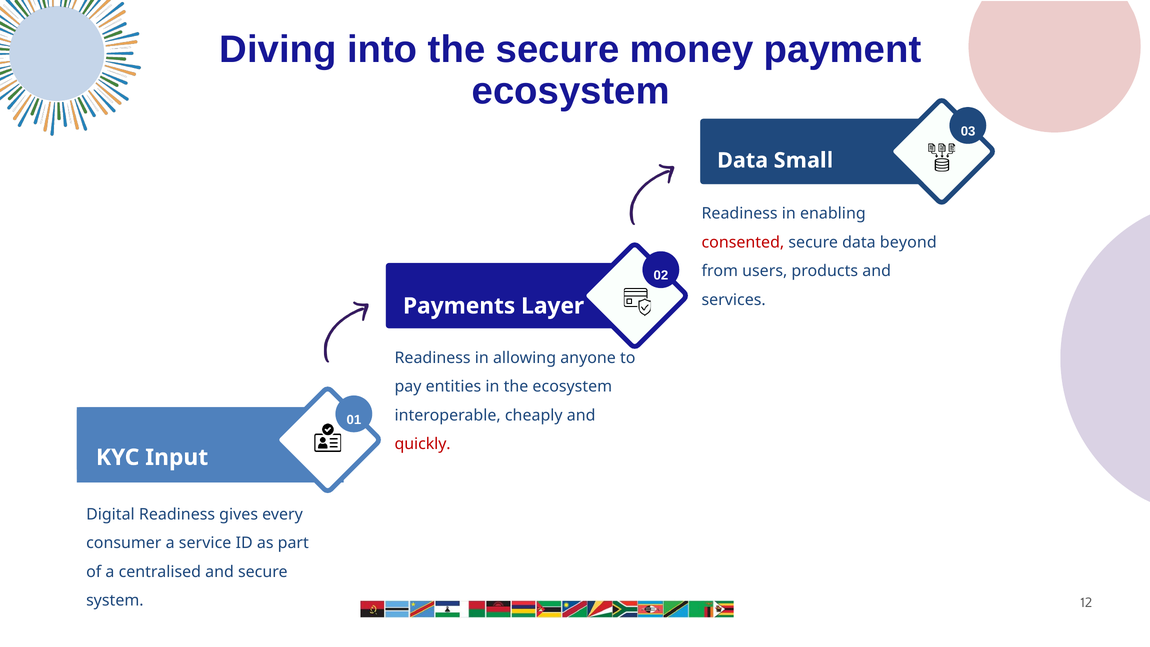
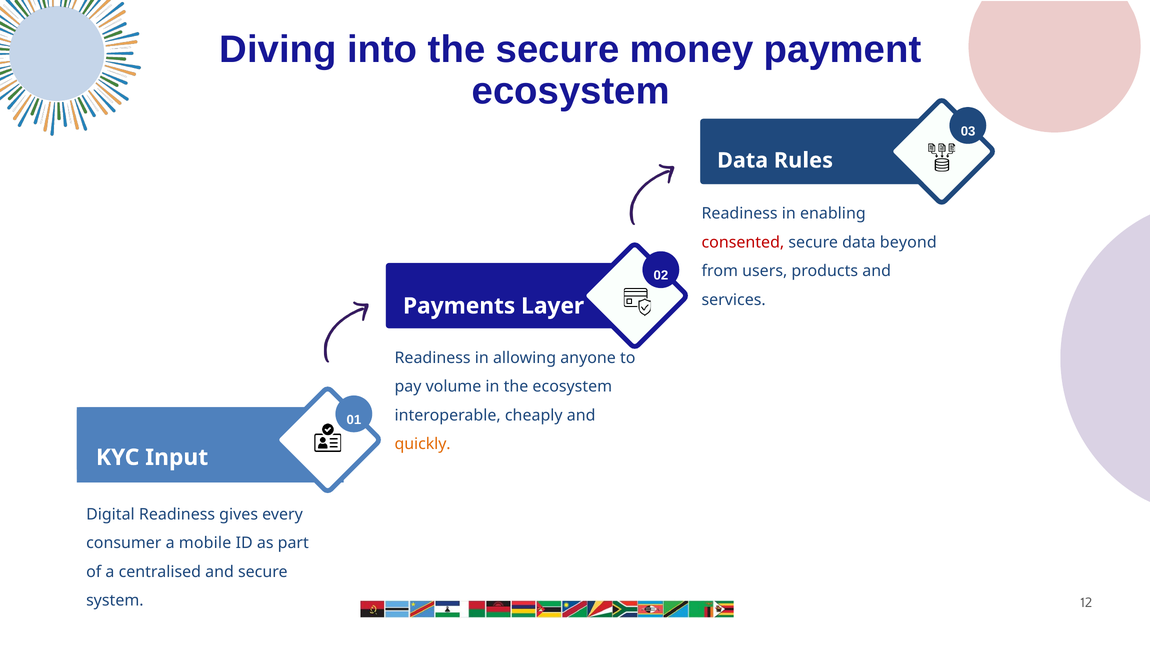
Small: Small -> Rules (803, 160)
entities: entities -> volume (453, 387)
quickly colour: red -> orange (423, 444)
service: service -> mobile (205, 543)
